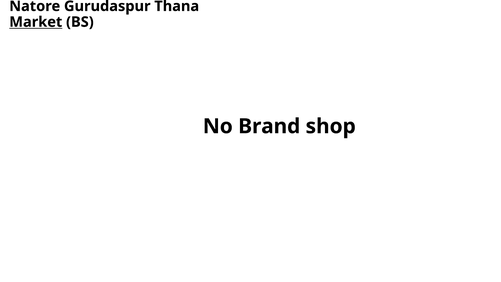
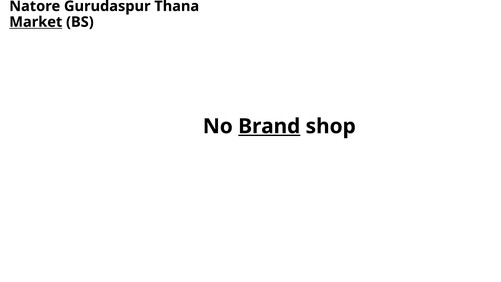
Brand underline: none -> present (269, 126)
